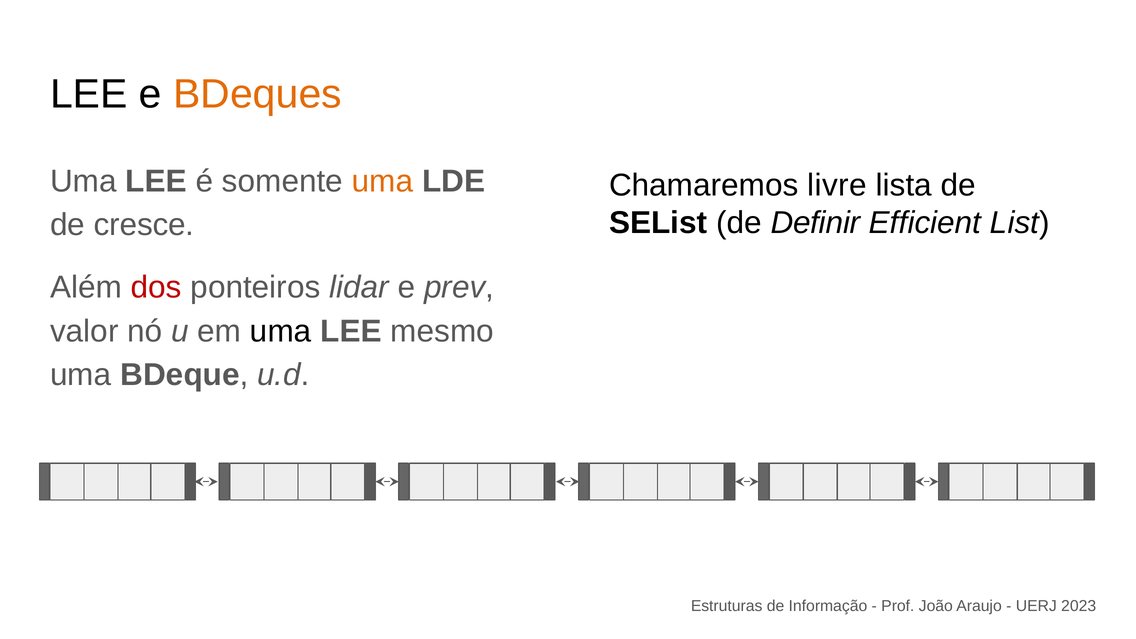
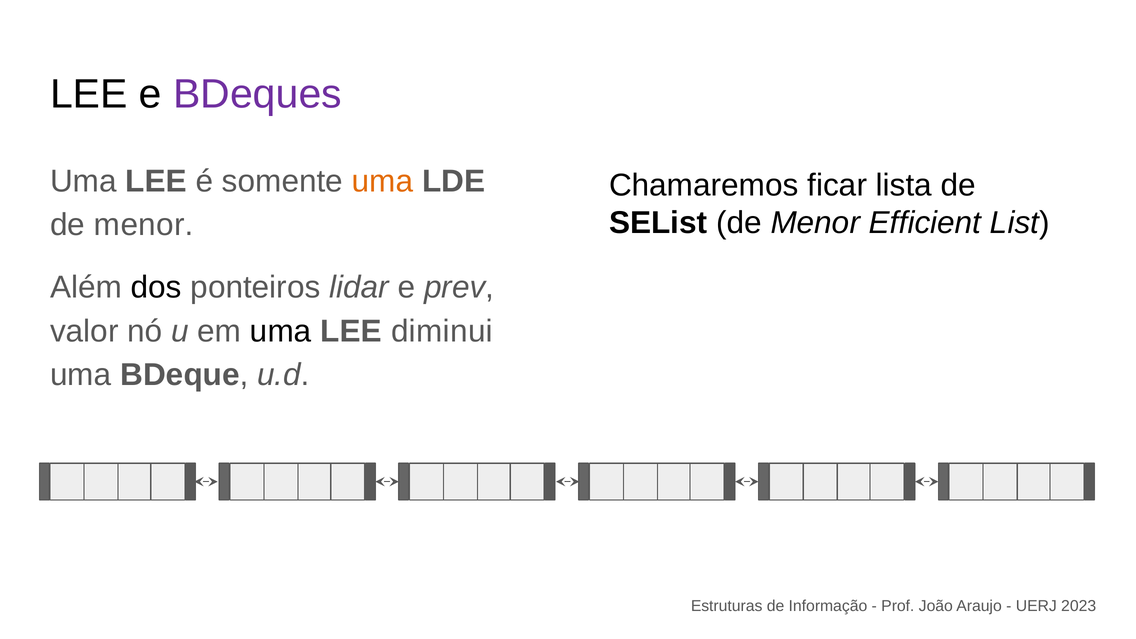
BDeques colour: orange -> purple (258, 94)
livre: livre -> ficar (837, 185)
SEList de Definir: Definir -> Menor (815, 223)
cresce: cresce -> menor (144, 225)
dos colour: red -> black (156, 288)
mesmo: mesmo -> diminui (442, 331)
